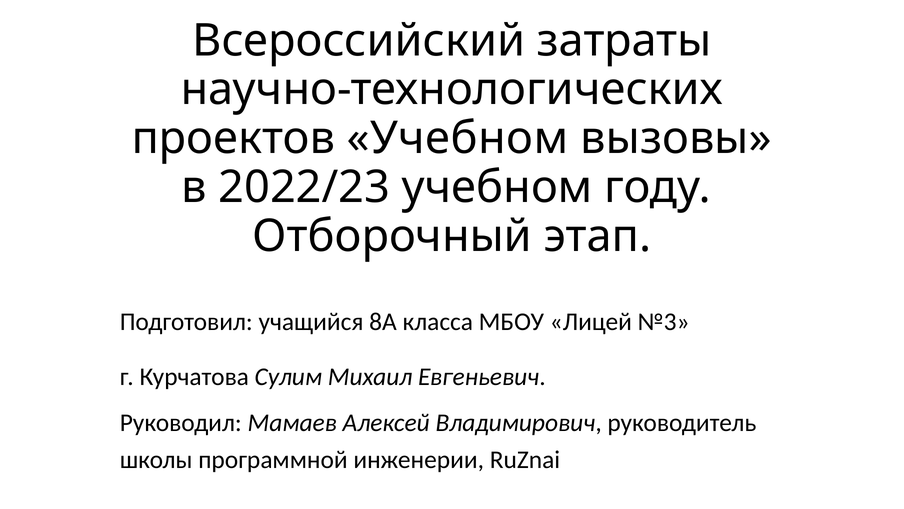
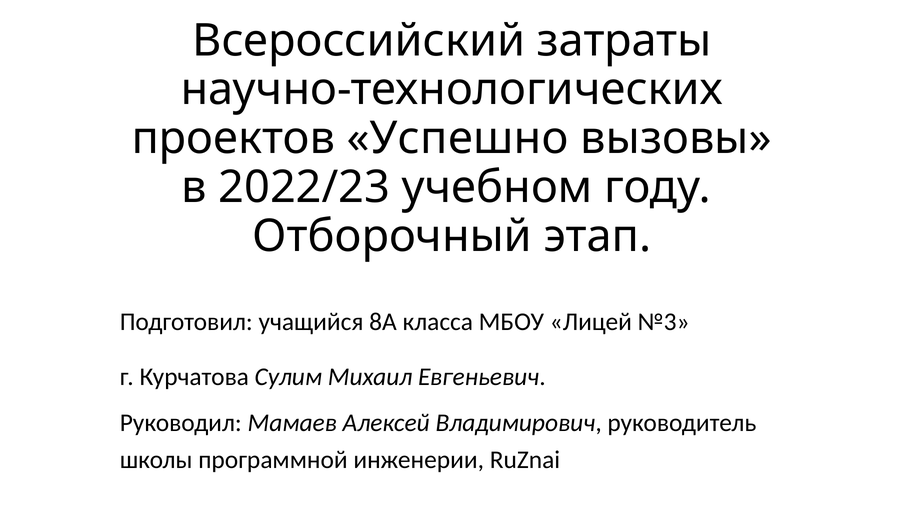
проектов Учебном: Учебном -> Успешно (458, 138)
